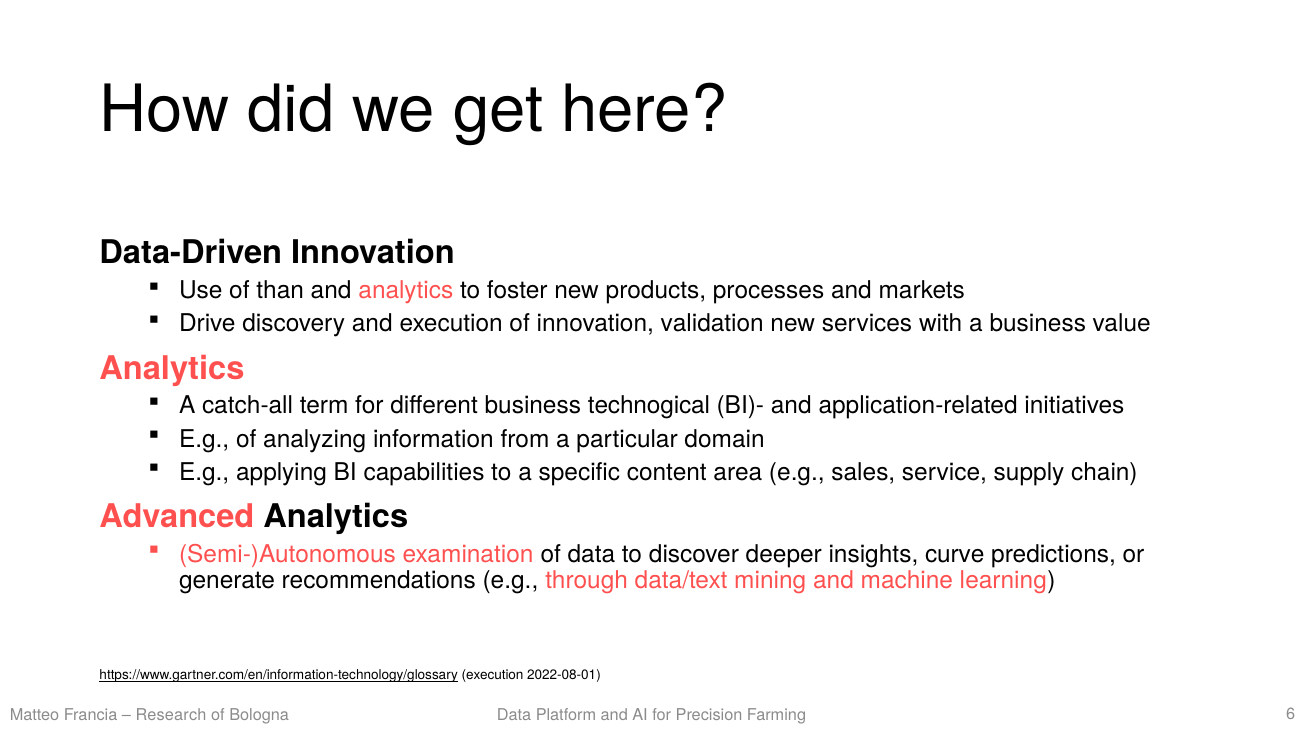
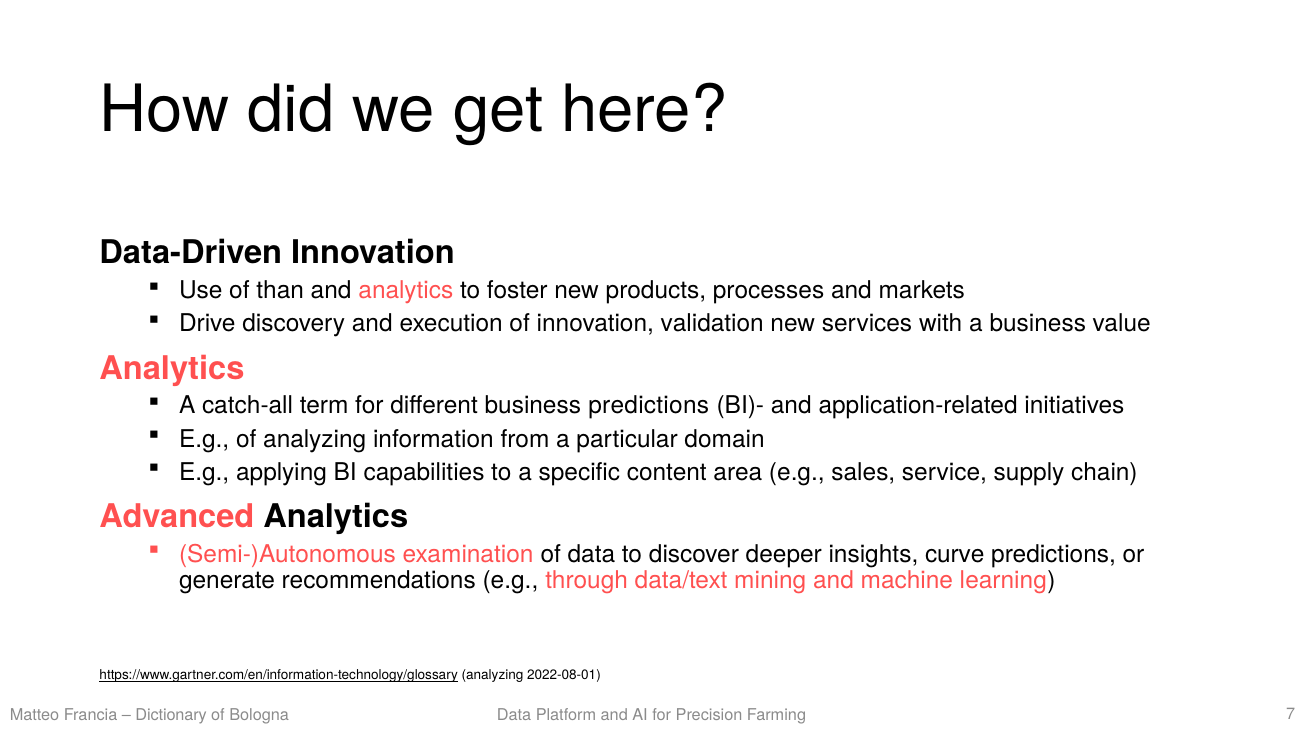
business technogical: technogical -> predictions (649, 406)
https://www.gartner.com/en/information-technology/glossary execution: execution -> analyzing (493, 675)
Research: Research -> Dictionary (171, 716)
6: 6 -> 7 (1291, 714)
